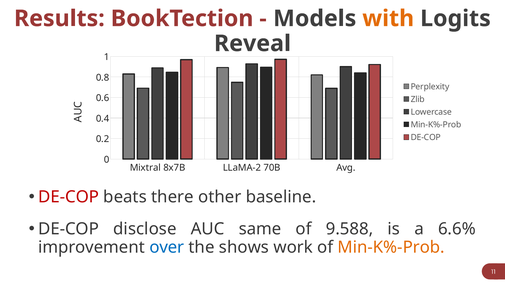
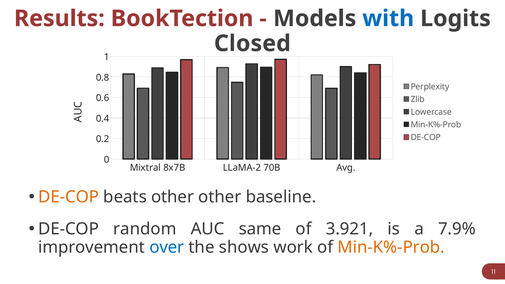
with colour: orange -> blue (388, 19)
Reveal: Reveal -> Closed (252, 43)
DE-COP colour: red -> orange (69, 197)
beats there: there -> other (173, 197)
disclose: disclose -> random (145, 229)
9.588: 9.588 -> 3.921 (350, 229)
6.6%: 6.6% -> 7.9% (457, 229)
